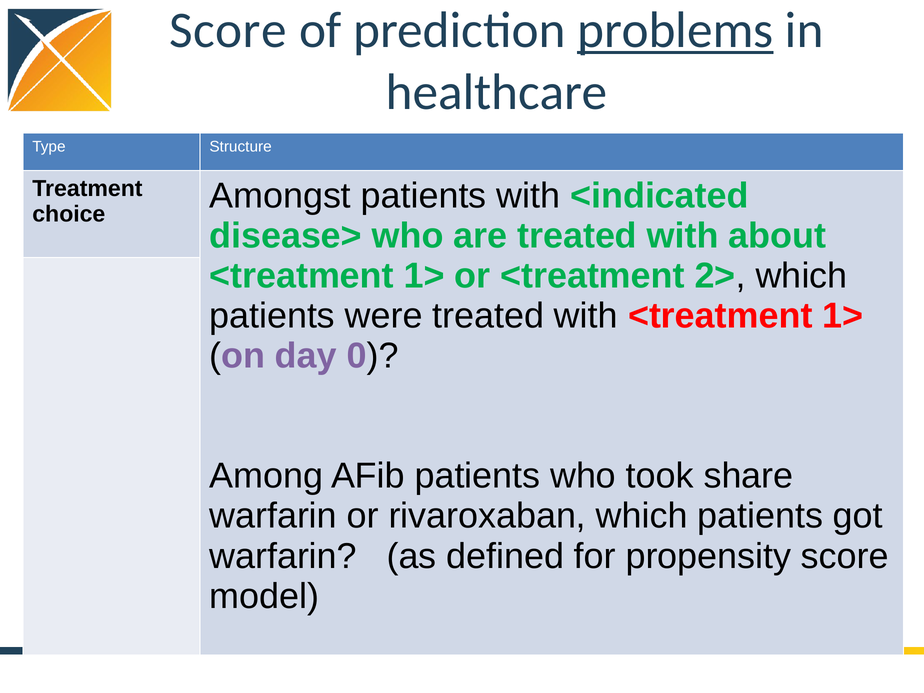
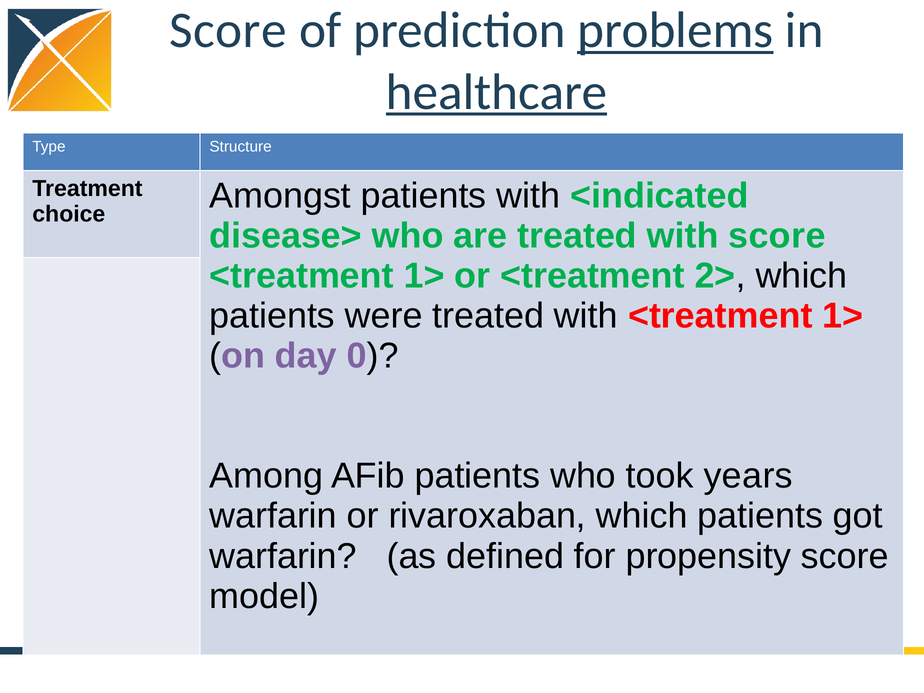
healthcare underline: none -> present (497, 92)
about: about -> score (777, 236)
took share: share -> years (748, 476)
